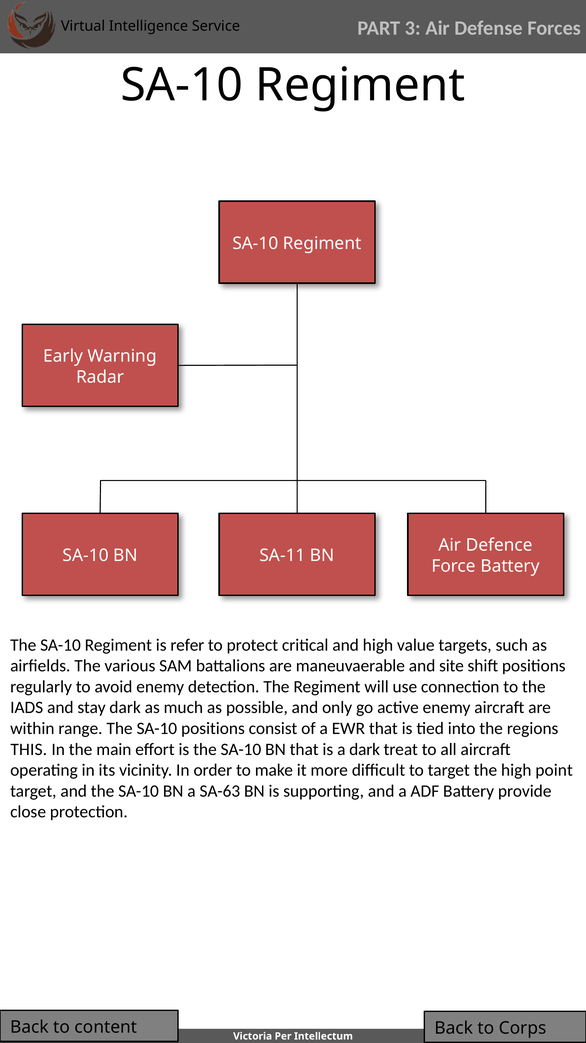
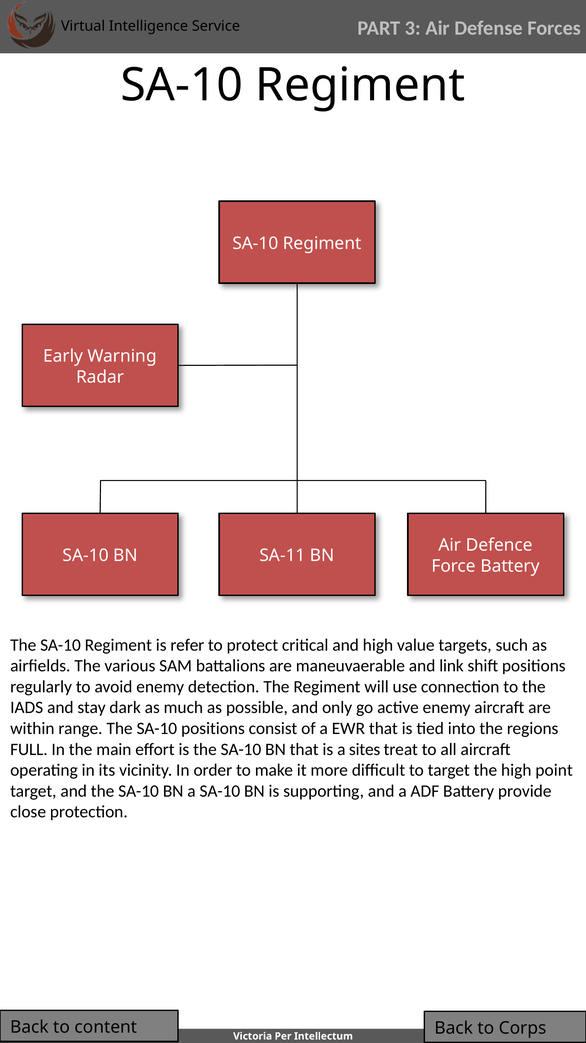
site: site -> link (451, 665)
THIS: THIS -> FULL (29, 748)
a dark: dark -> sites (365, 748)
a SA-63: SA-63 -> SA-10 (220, 790)
